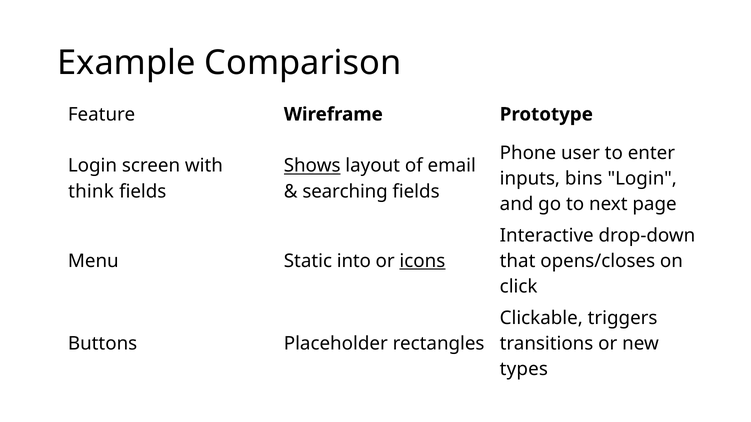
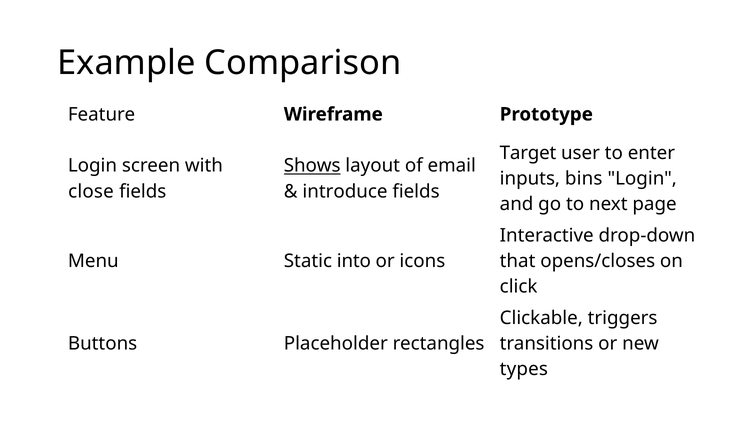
Phone: Phone -> Target (528, 153)
think: think -> close (91, 192)
searching: searching -> introduce (345, 192)
icons underline: present -> none (422, 261)
